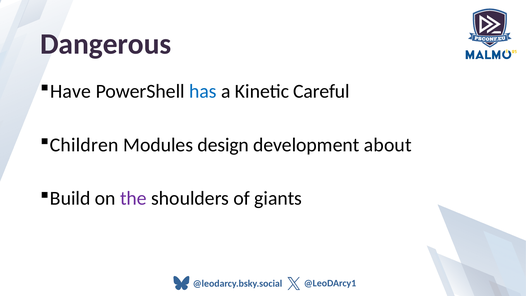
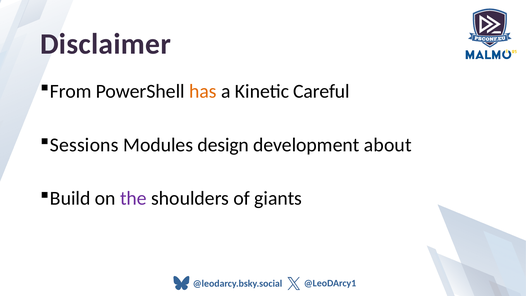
Dangerous: Dangerous -> Disclaimer (105, 44)
Have: Have -> From (71, 91)
has colour: blue -> orange (203, 91)
Children: Children -> Sessions (84, 145)
